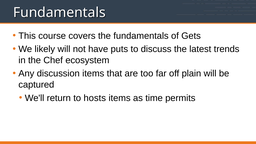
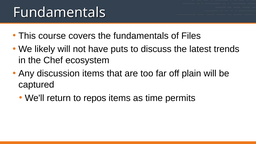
Gets: Gets -> Files (191, 36)
hosts: hosts -> repos (95, 98)
